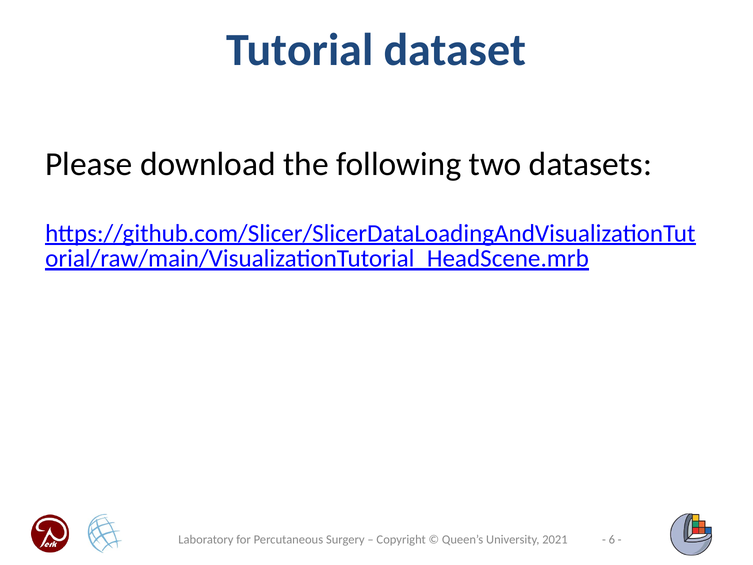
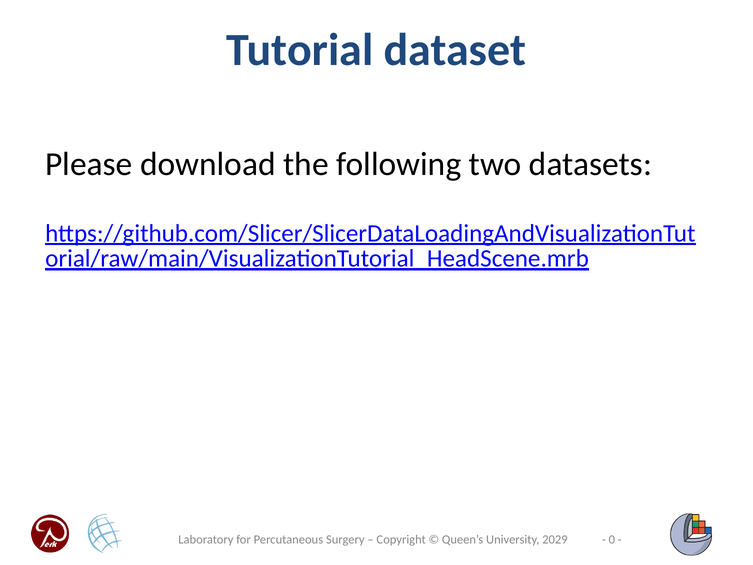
6: 6 -> 0 (612, 539)
2021: 2021 -> 2029 (555, 539)
